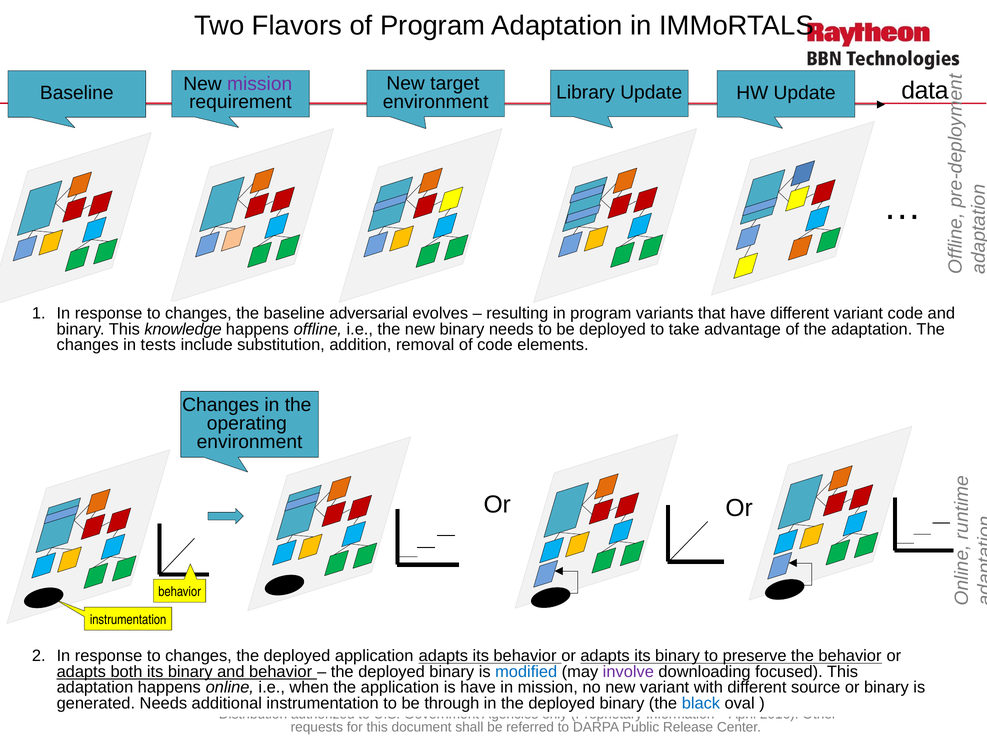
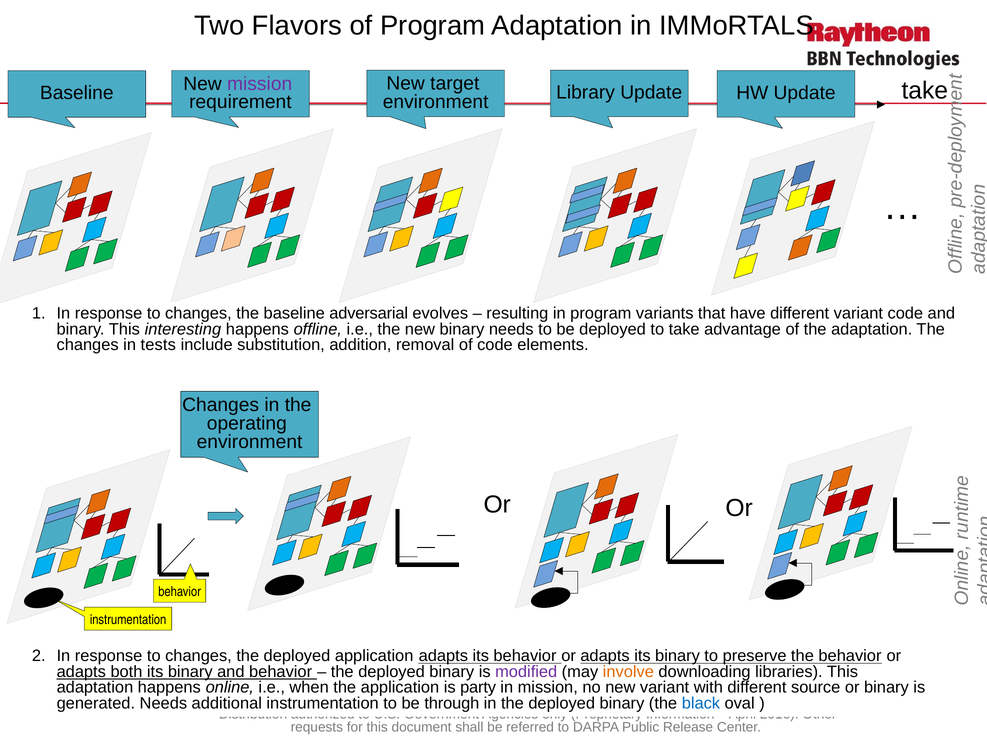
data: data -> take (925, 91)
knowledge: knowledge -> interesting (183, 329)
modified colour: blue -> purple (526, 672)
involve colour: purple -> orange (628, 672)
focused: focused -> libraries (789, 672)
is have: have -> party (478, 688)
